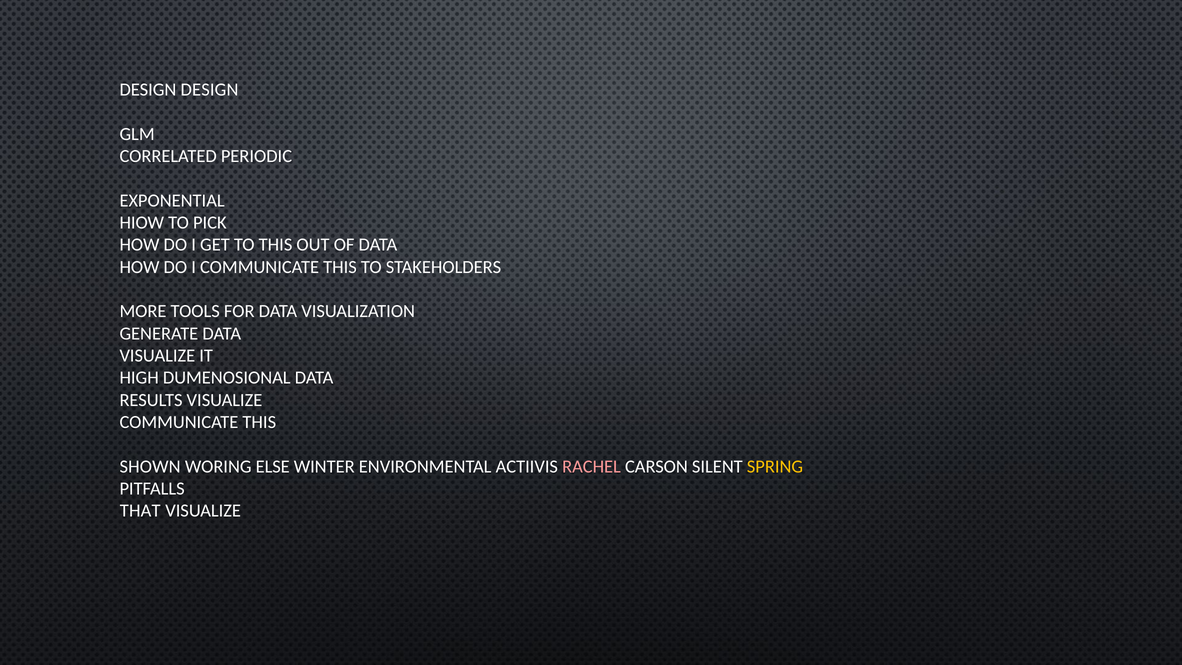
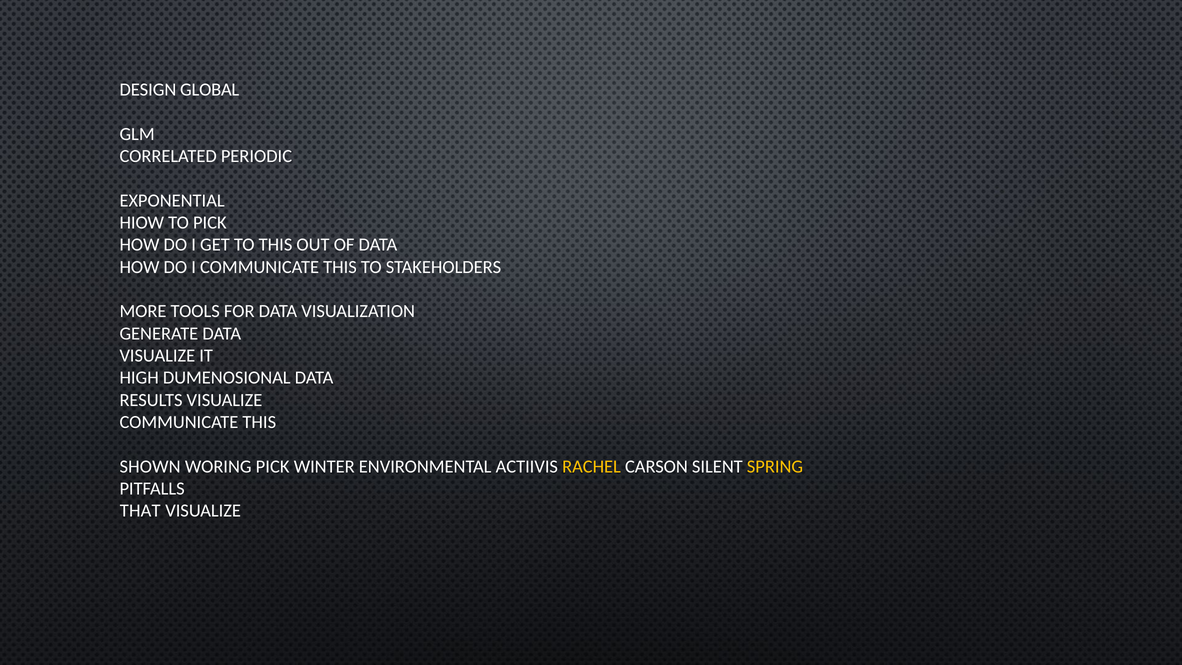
DESIGN DESIGN: DESIGN -> GLOBAL (210, 90)
WORING ELSE: ELSE -> PICK (273, 466)
RACHEL colour: pink -> yellow (592, 466)
